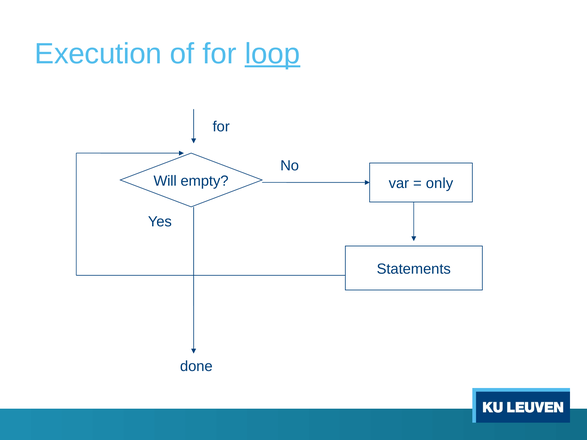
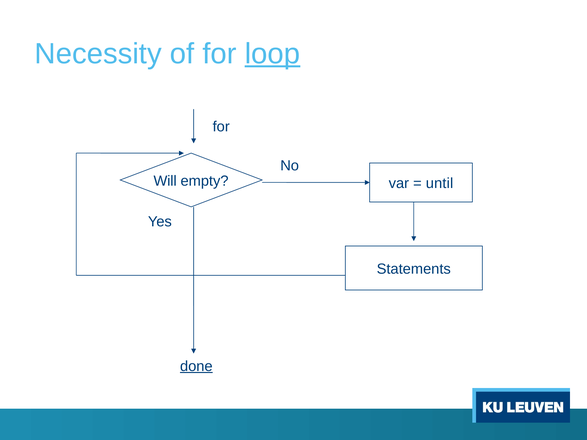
Execution: Execution -> Necessity (98, 54)
only: only -> until (440, 184)
done underline: none -> present (196, 366)
